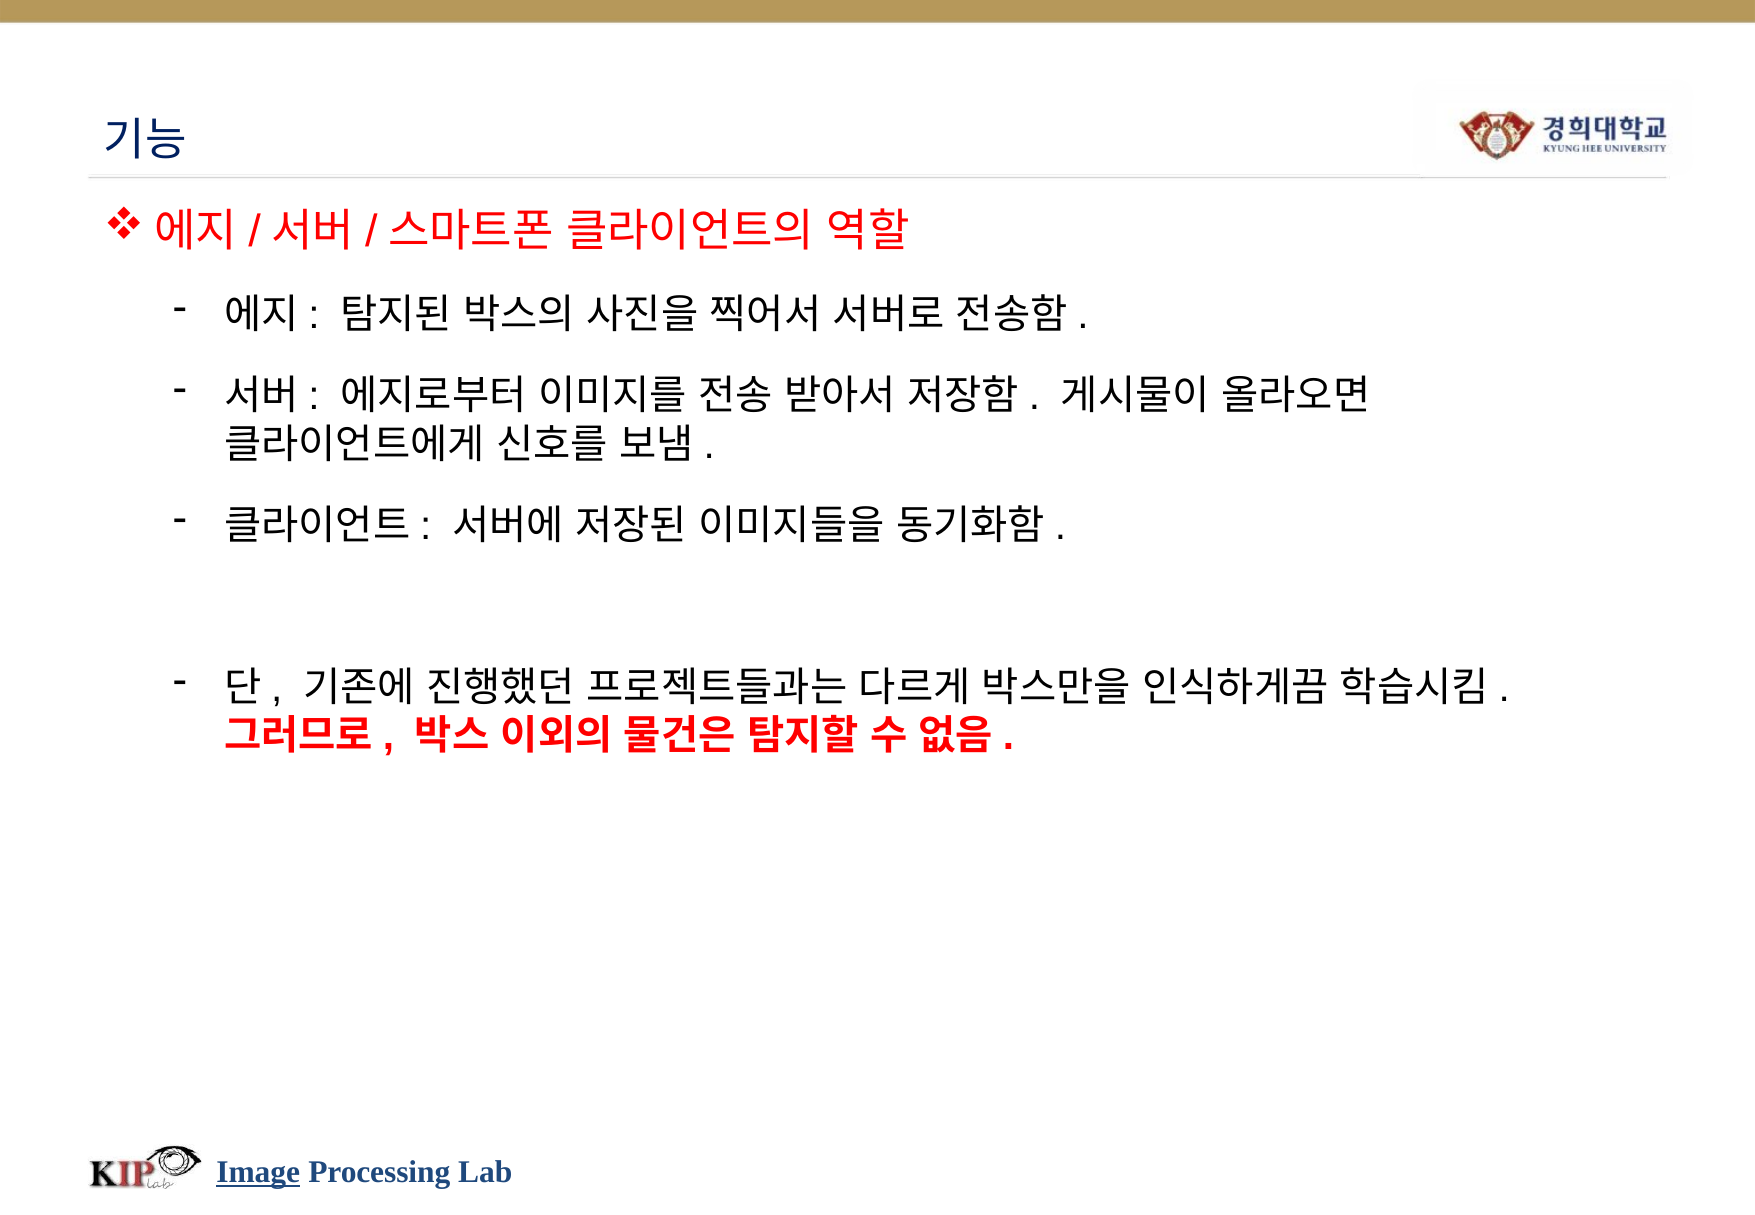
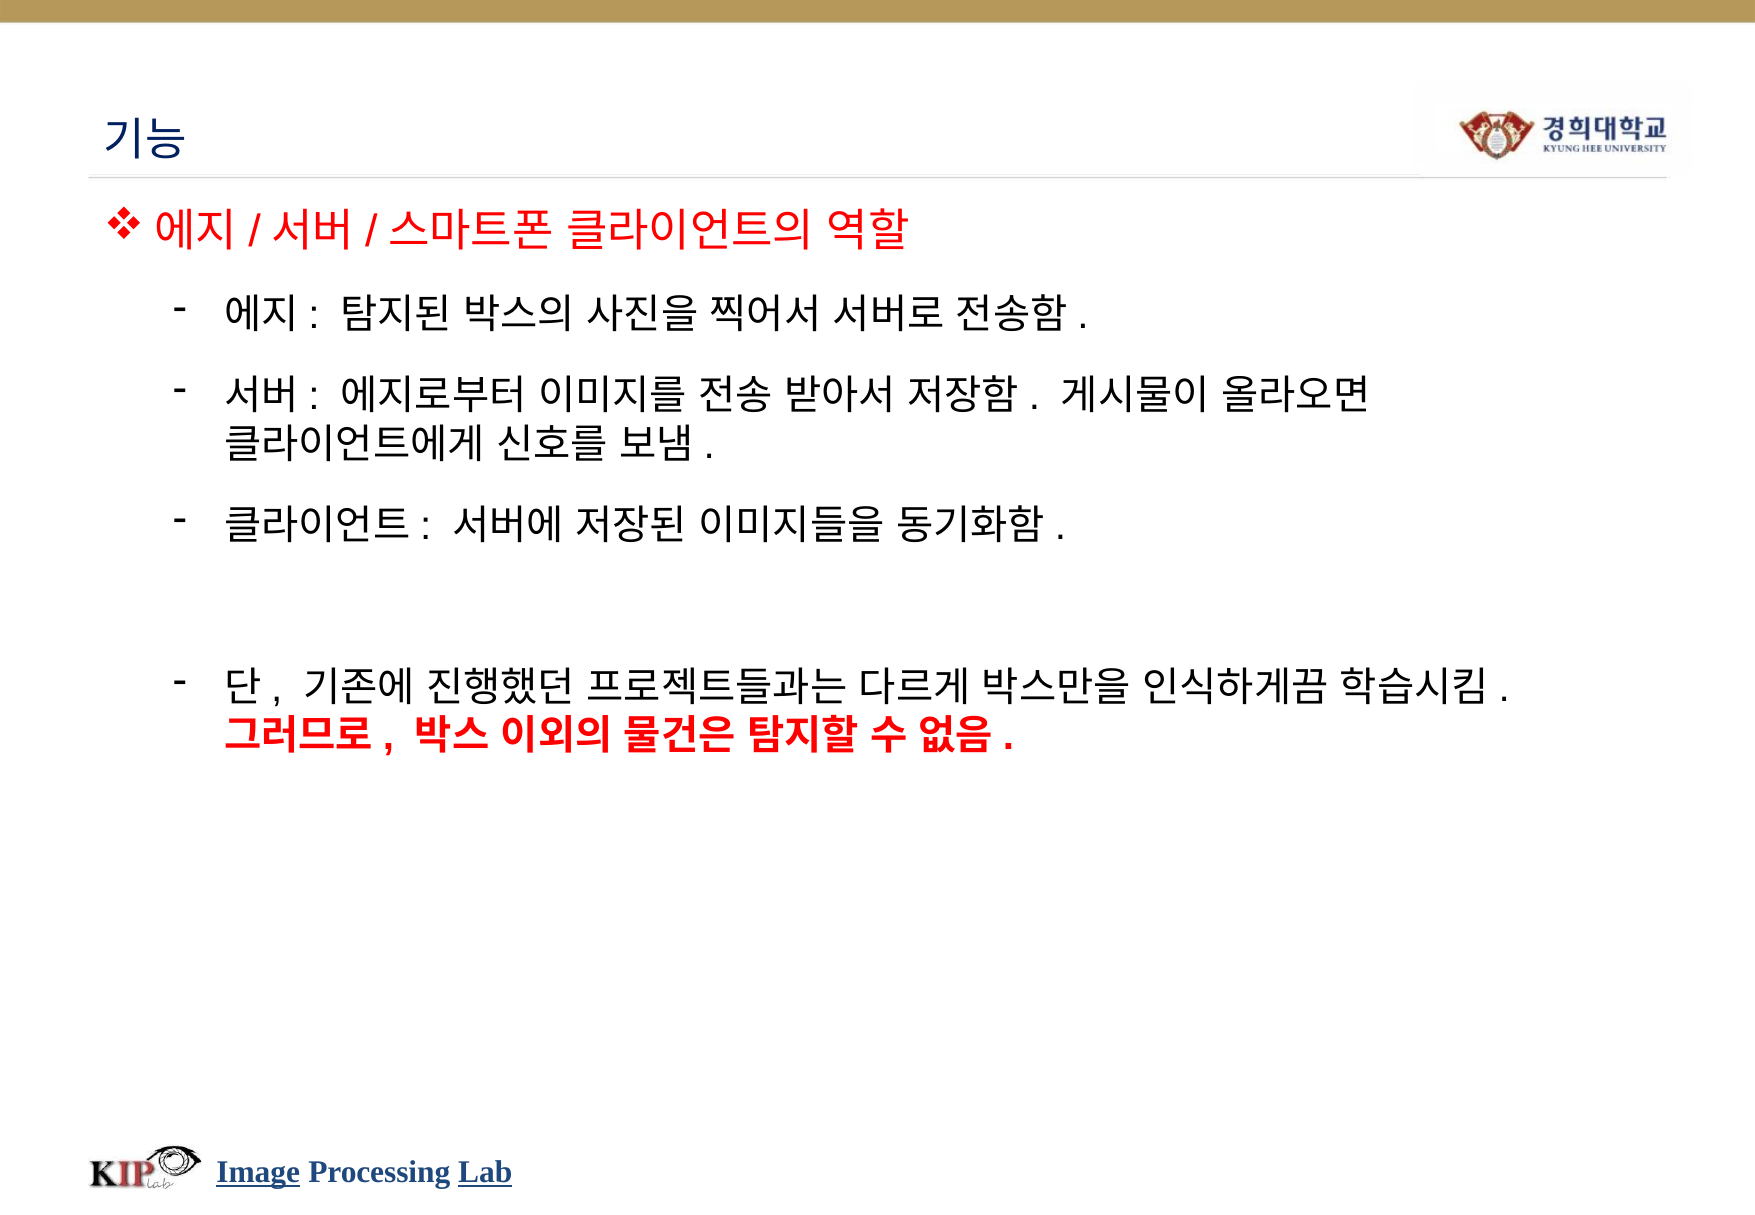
Lab underline: none -> present (485, 1173)
